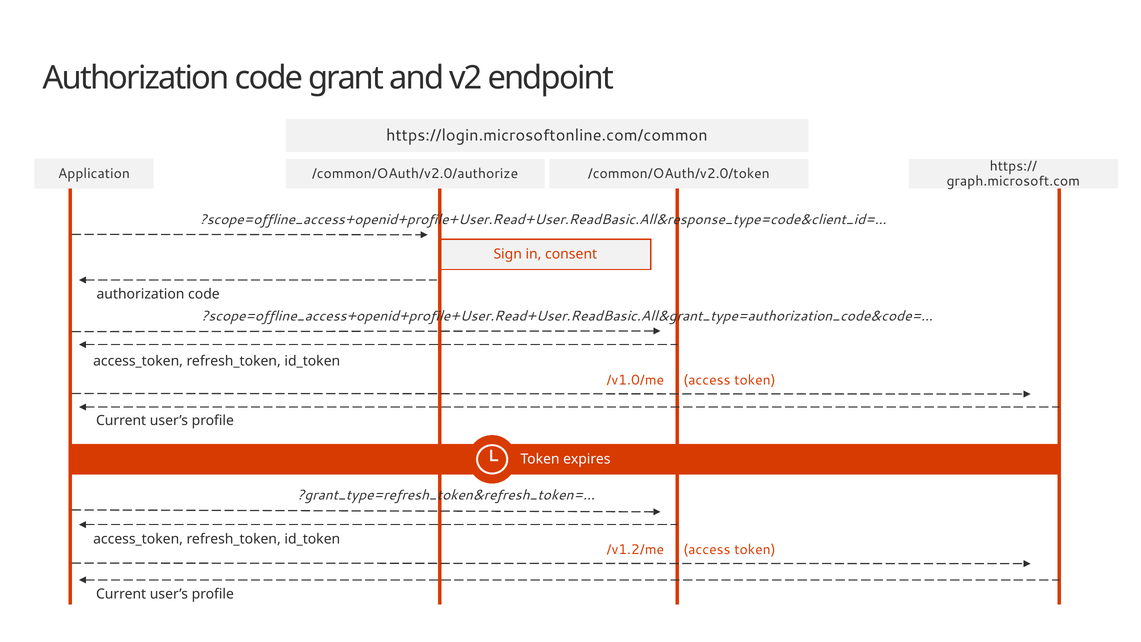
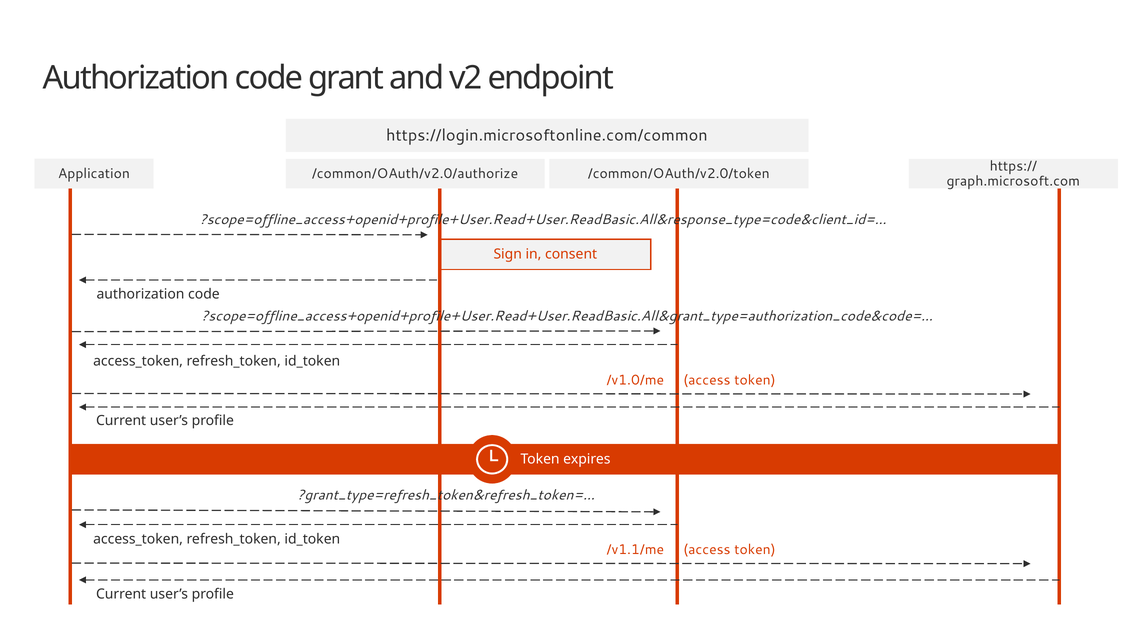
/v1.2/me: /v1.2/me -> /v1.1/me (635, 549)
